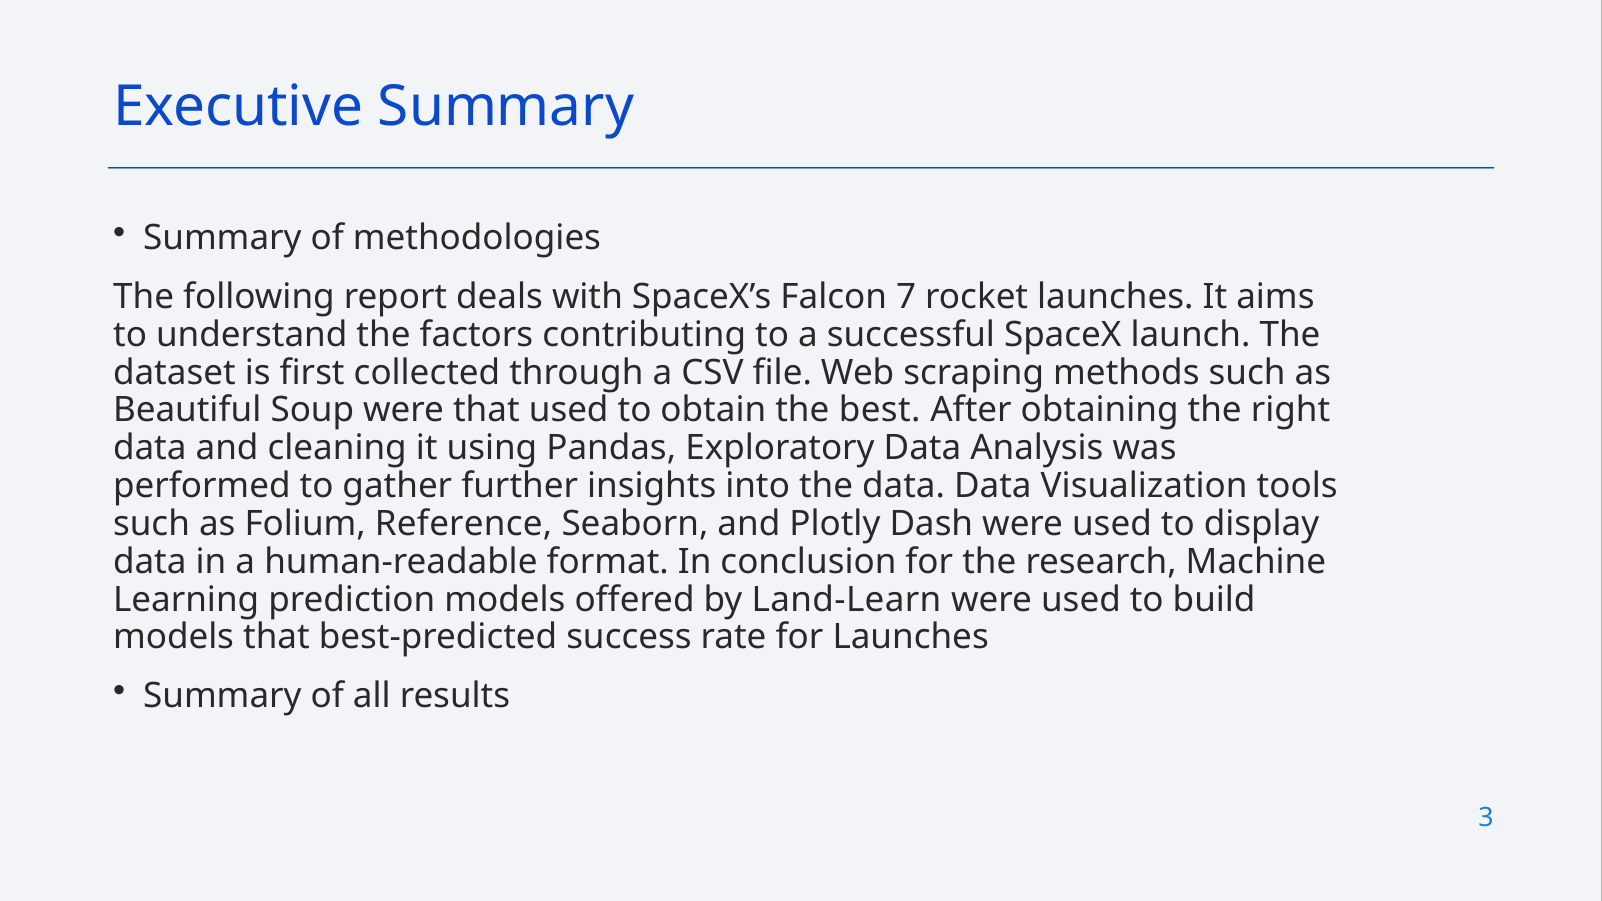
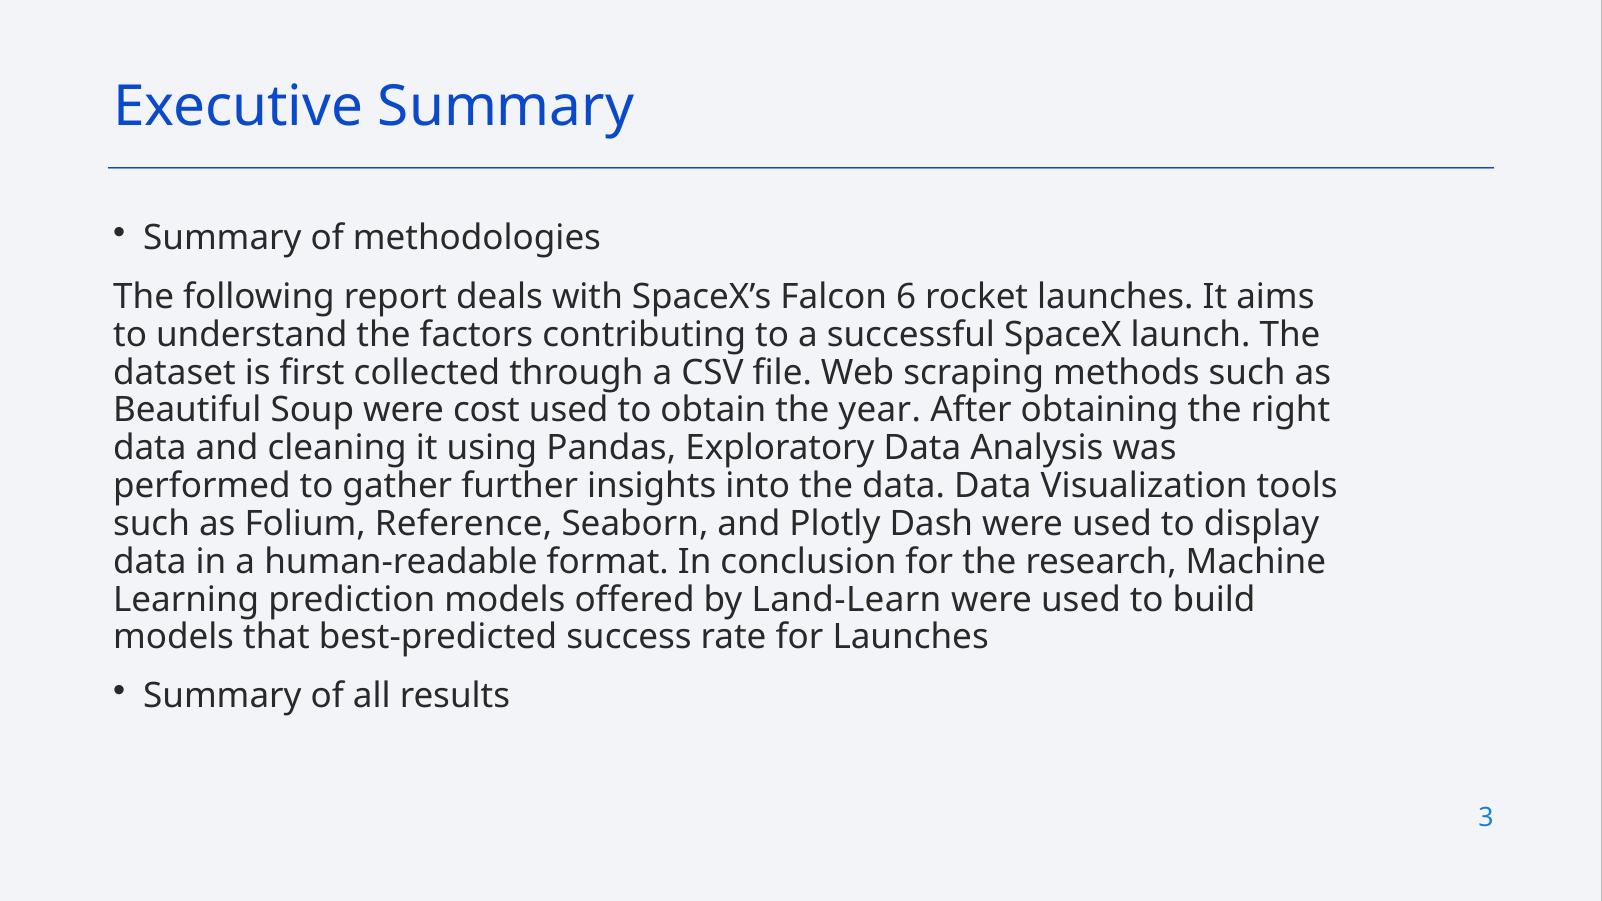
7: 7 -> 6 (906, 297)
were that: that -> cost (486, 410)
best: best -> year (880, 410)
